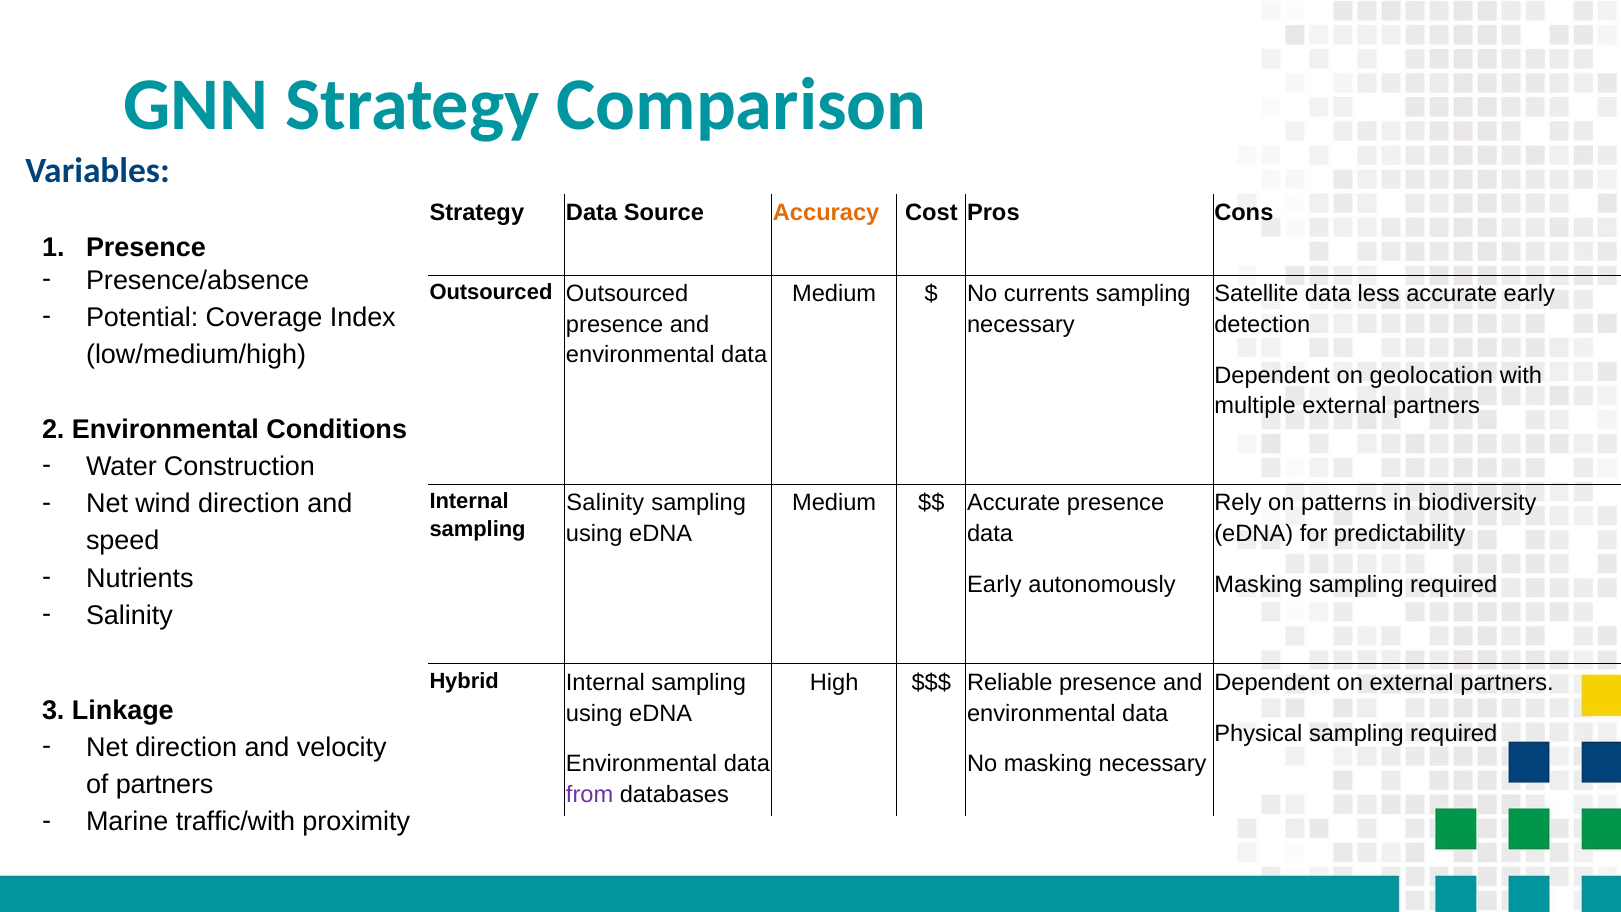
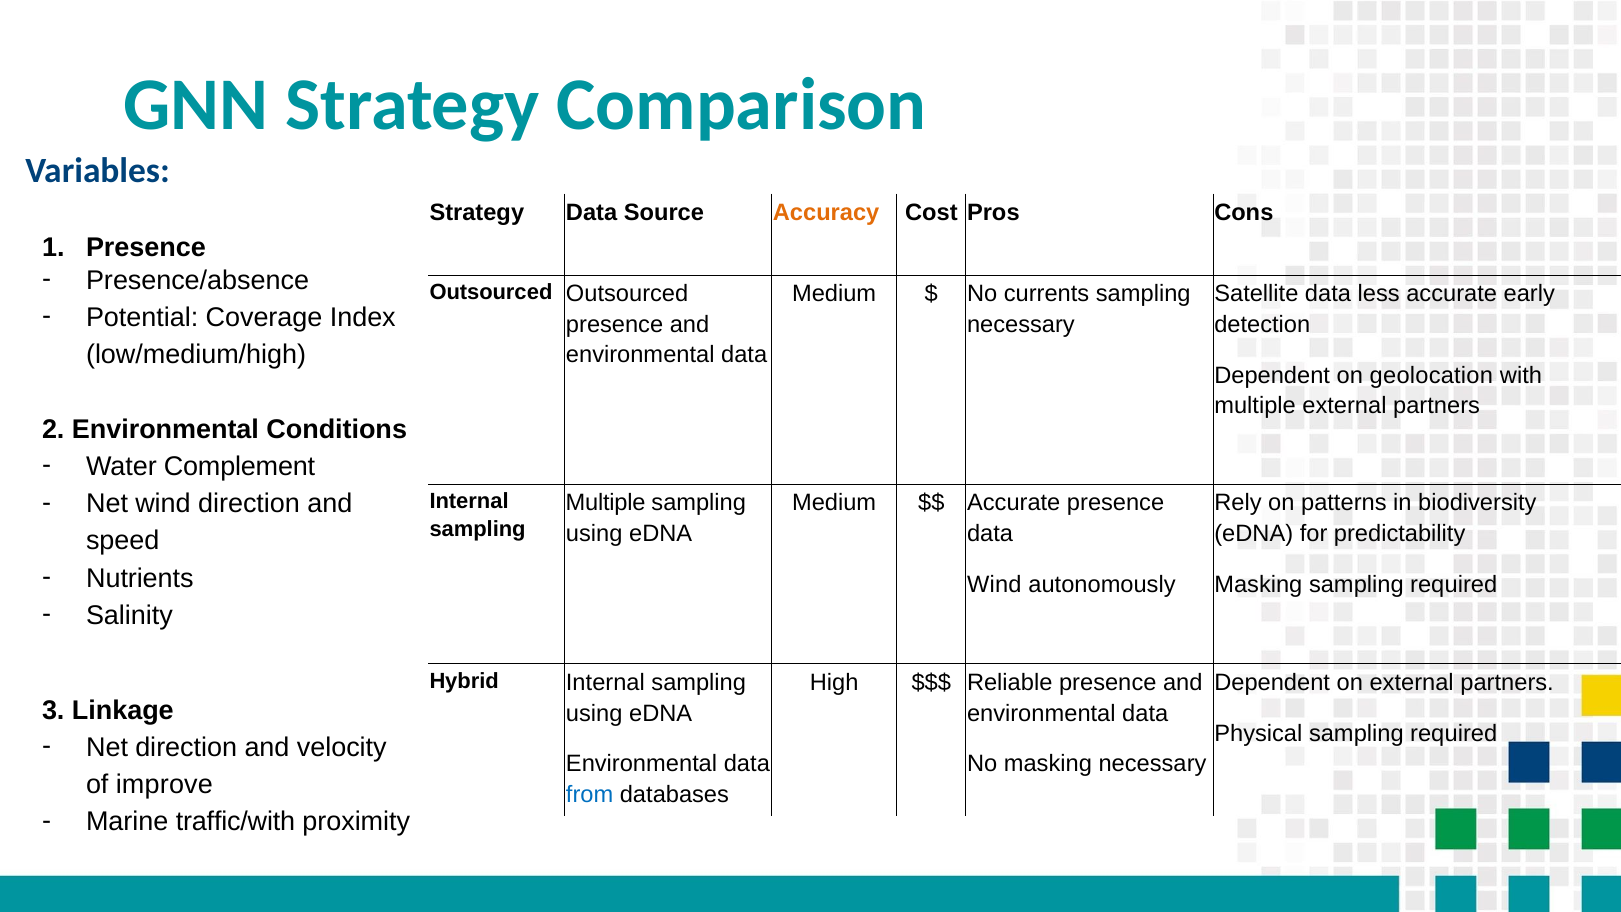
Construction: Construction -> Complement (240, 466)
Salinity: Salinity -> Multiple (606, 503)
Early: Early -> Wind (994, 584)
of partners: partners -> improve (164, 785)
from colour: purple -> blue (590, 795)
